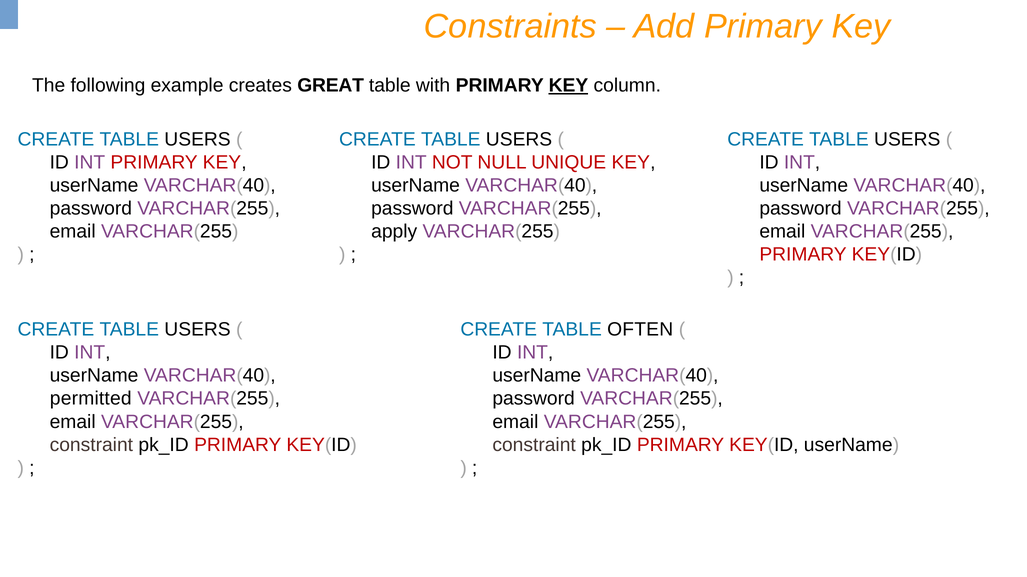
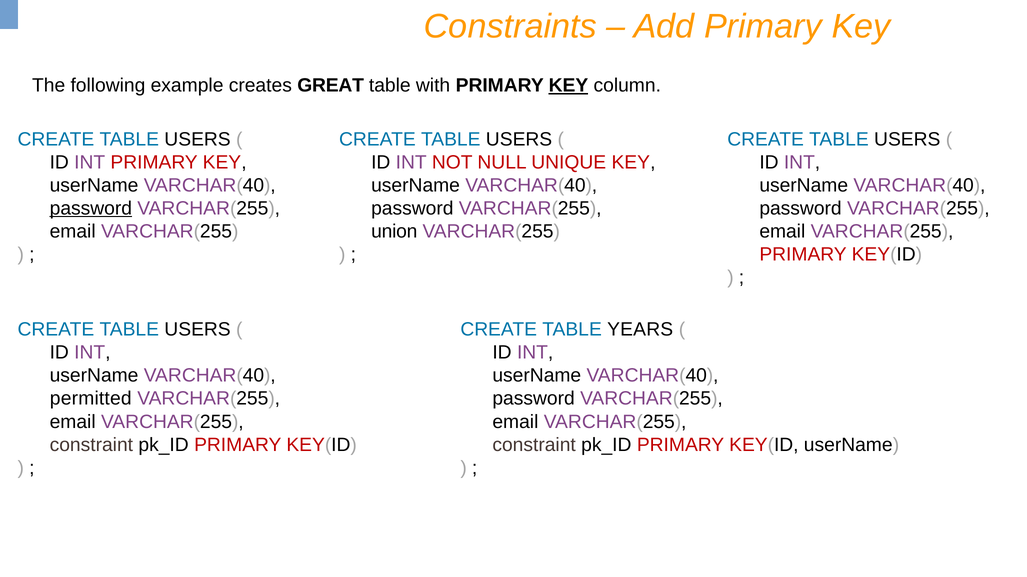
password underline: none -> present (91, 209)
apply: apply -> union (394, 232)
OFTEN: OFTEN -> YEARS (640, 330)
